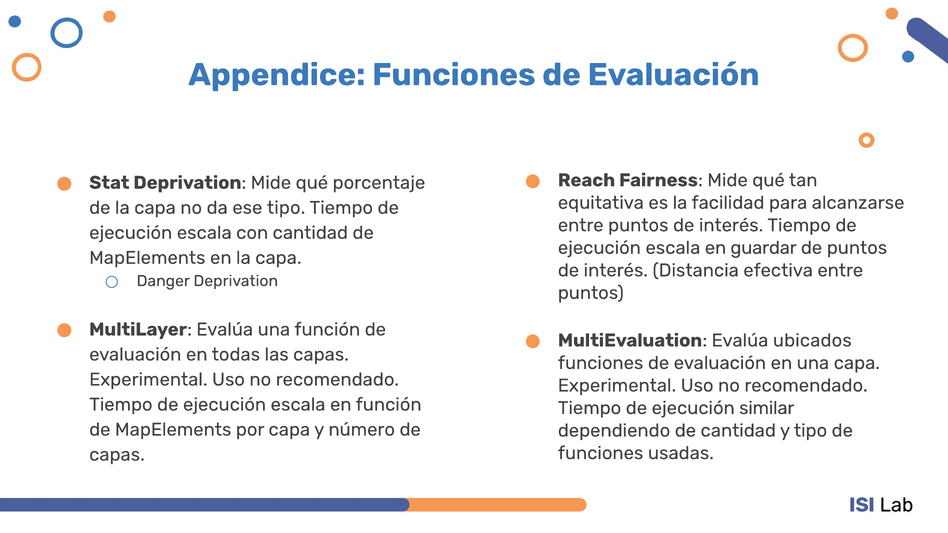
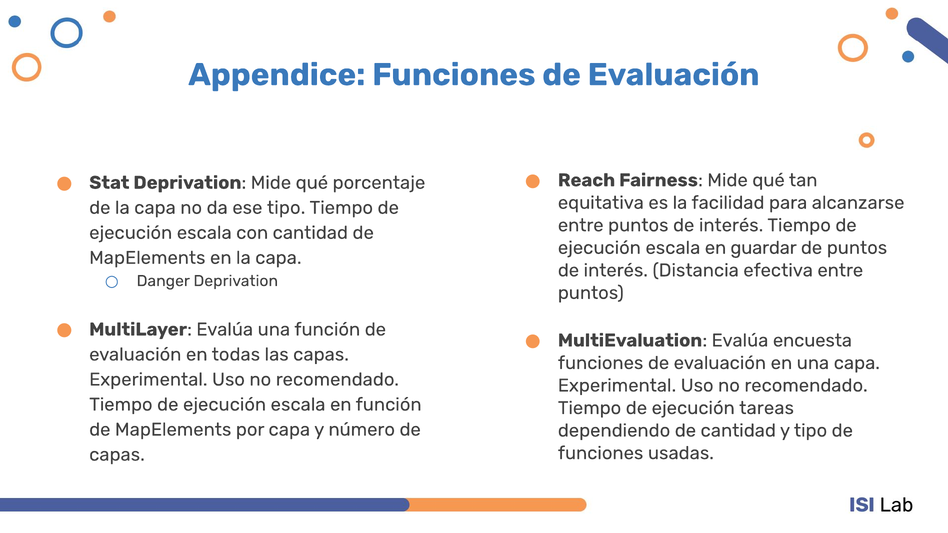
ubicados: ubicados -> encuesta (812, 341)
similar: similar -> tareas (767, 408)
